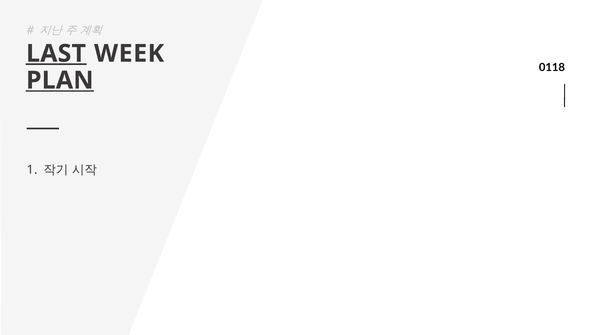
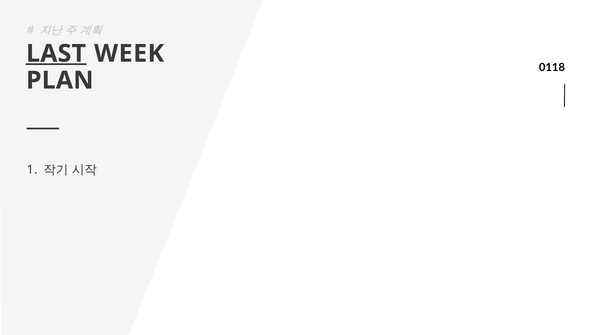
PLAN underline: present -> none (60, 80)
